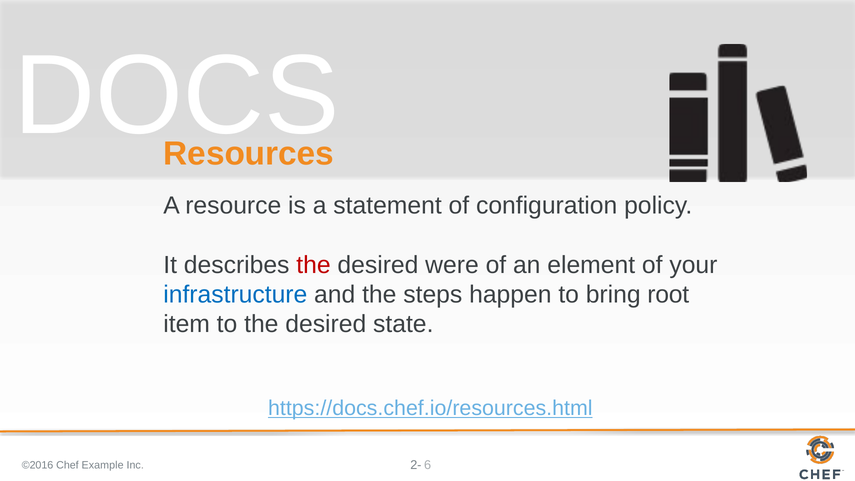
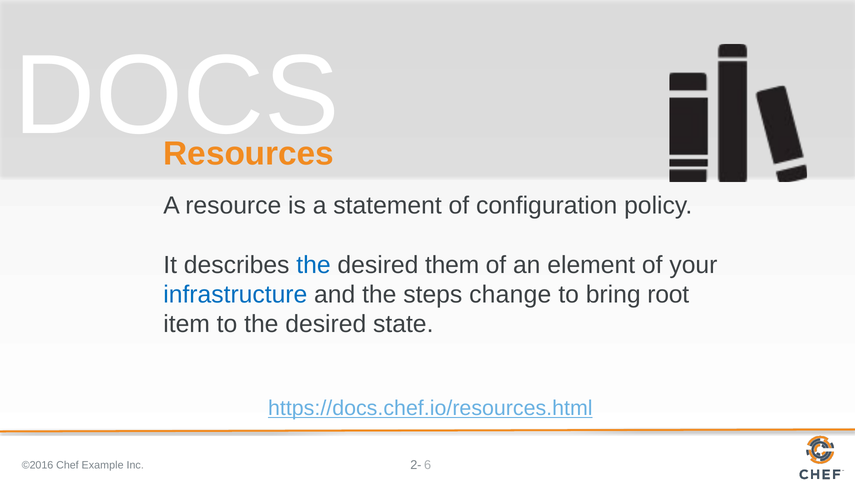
the colour: red -> blue (313, 265)
were: were -> them (452, 265)
happen: happen -> change (510, 295)
